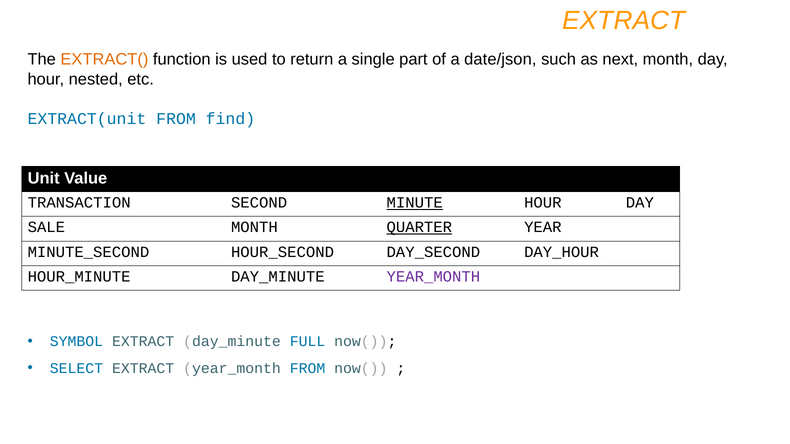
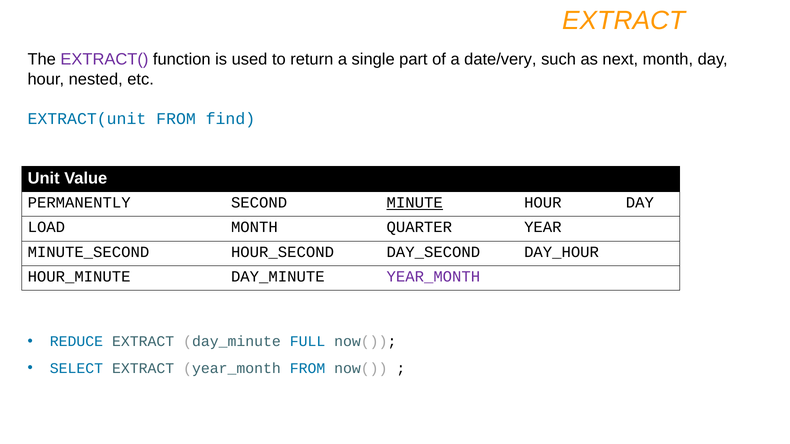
EXTRACT( colour: orange -> purple (104, 59)
date/json: date/json -> date/very (500, 59)
TRANSACTION: TRANSACTION -> PERMANENTLY (79, 203)
SALE: SALE -> LOAD (46, 227)
QUARTER underline: present -> none (419, 227)
SYMBOL: SYMBOL -> REDUCE (76, 342)
